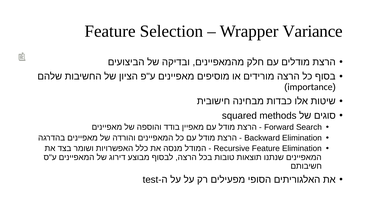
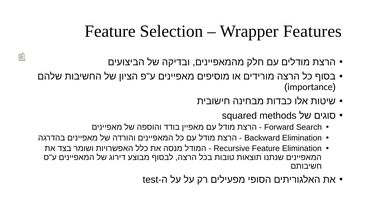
Variance: Variance -> Features (312, 31)
